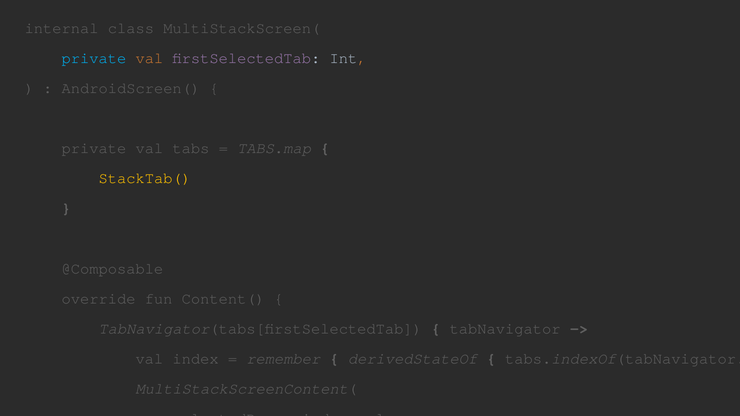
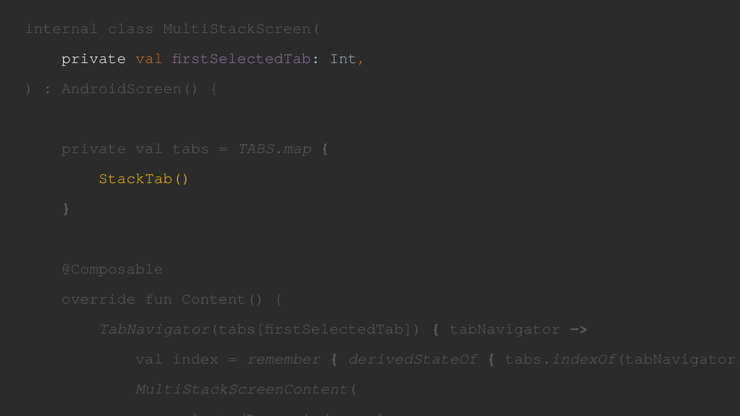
private colour: light blue -> white (94, 58)
